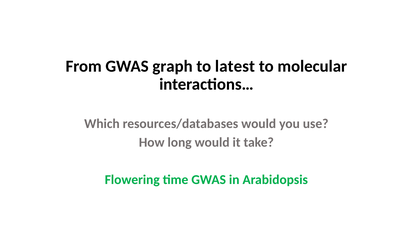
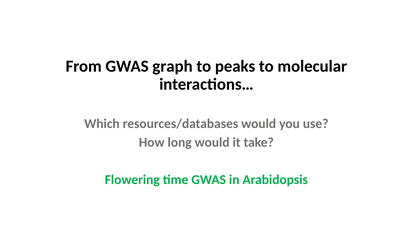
latest: latest -> peaks (235, 66)
